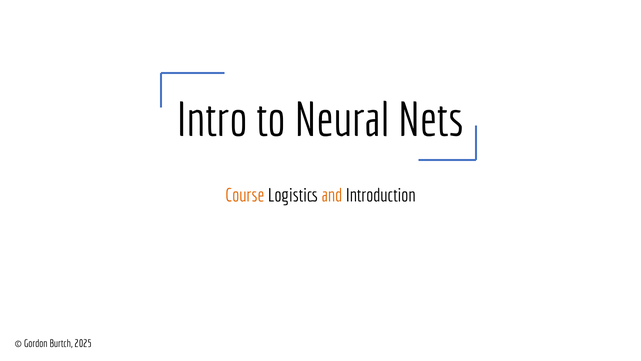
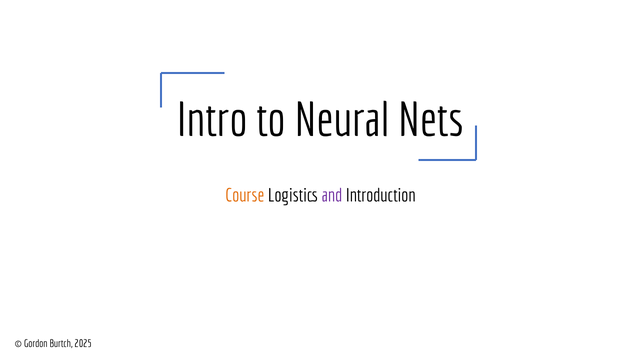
and colour: orange -> purple (332, 195)
